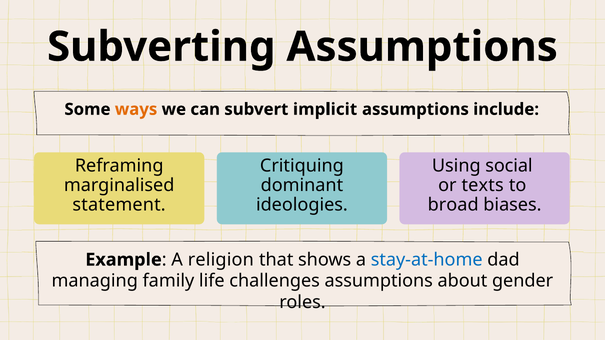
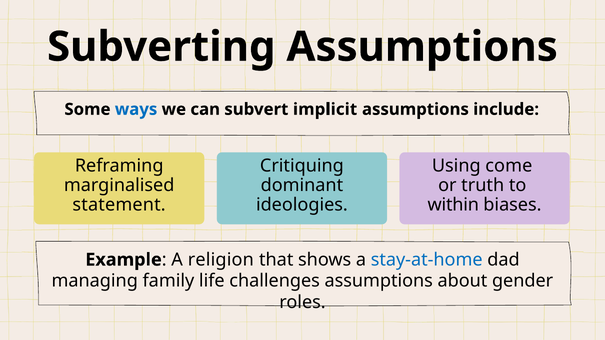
ways colour: orange -> blue (136, 109)
social: social -> come (509, 166)
texts: texts -> truth (483, 185)
broad: broad -> within (453, 205)
